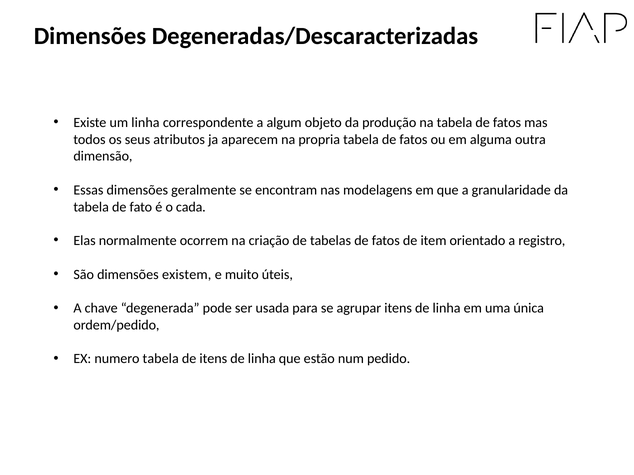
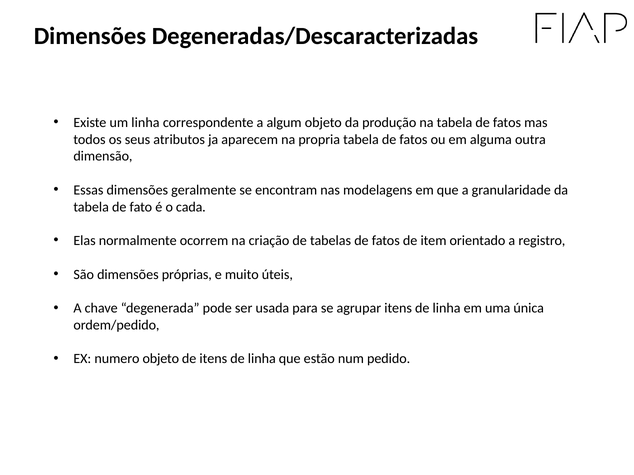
existem: existem -> próprias (187, 275)
numero tabela: tabela -> objeto (161, 359)
